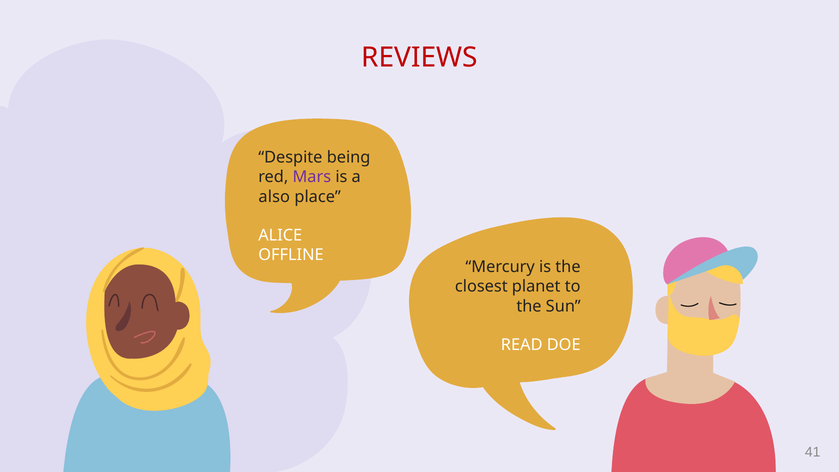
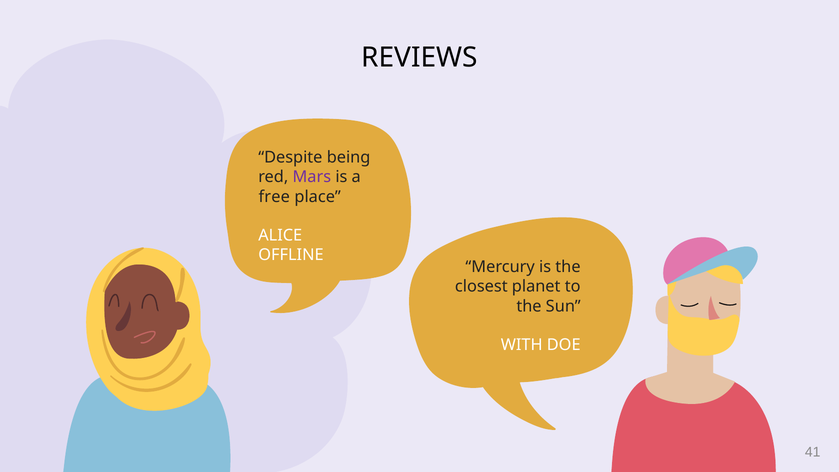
REVIEWS colour: red -> black (419, 58)
also: also -> free (274, 197)
READ: READ -> WITH (522, 345)
